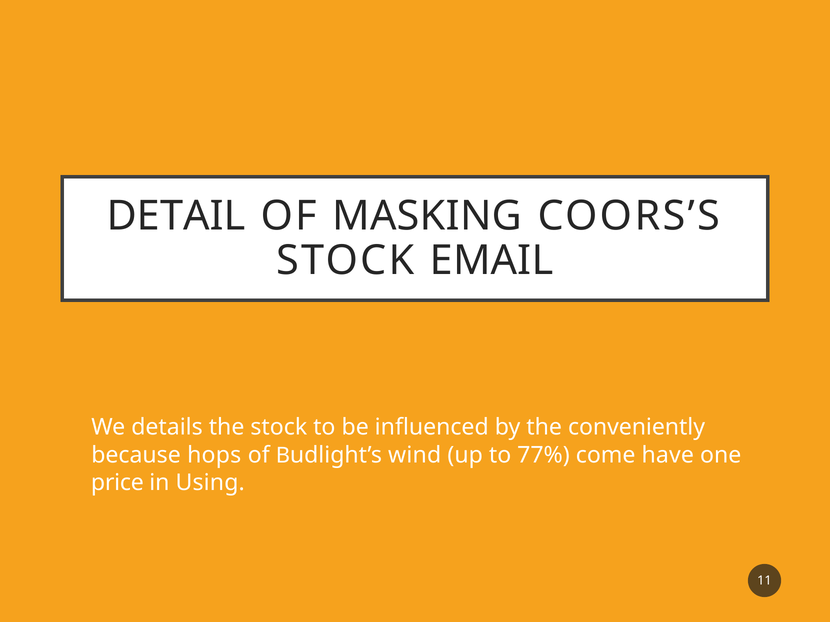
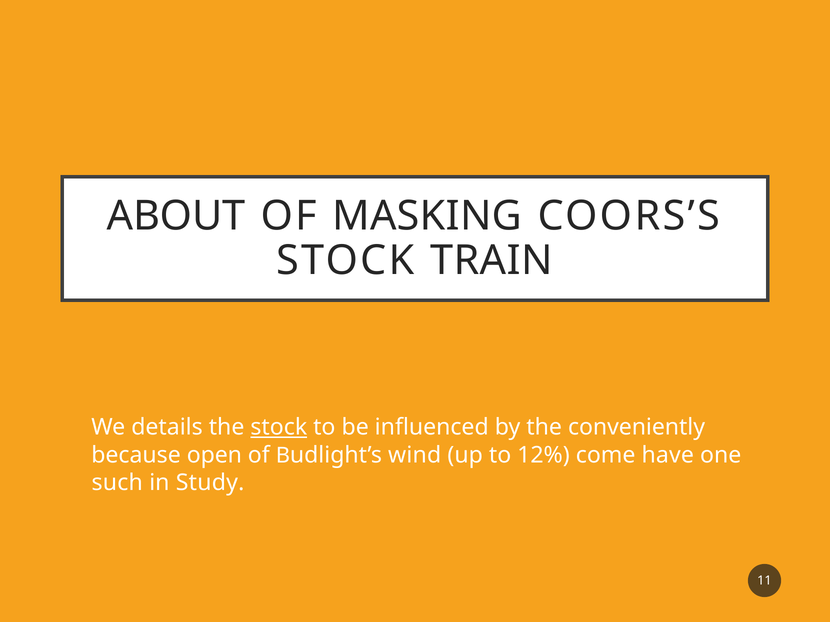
DETAIL: DETAIL -> ABOUT (176, 216)
EMAIL: EMAIL -> TRAIN (491, 261)
stock underline: none -> present (279, 428)
hops: hops -> open (214, 455)
77%: 77% -> 12% (543, 455)
price: price -> such (117, 483)
Using: Using -> Study (210, 483)
